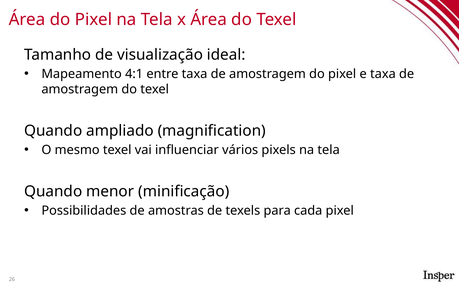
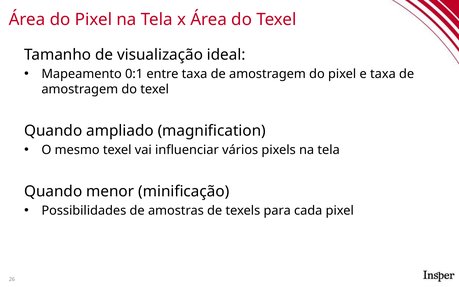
4:1: 4:1 -> 0:1 (134, 74)
